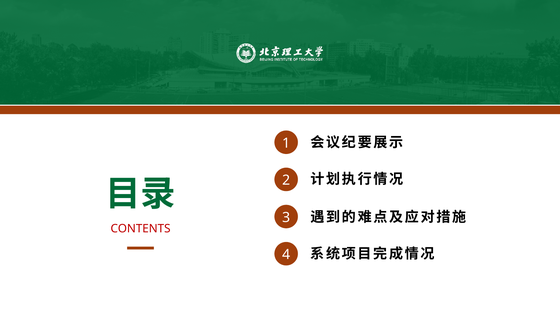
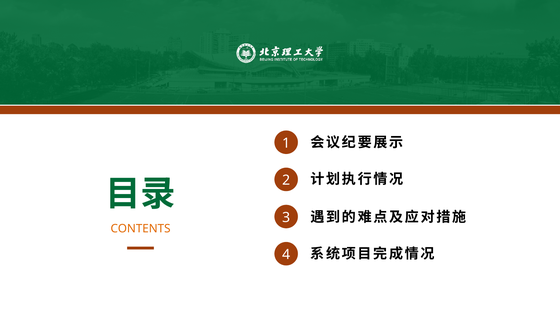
CONTENTS colour: red -> orange (141, 228)
